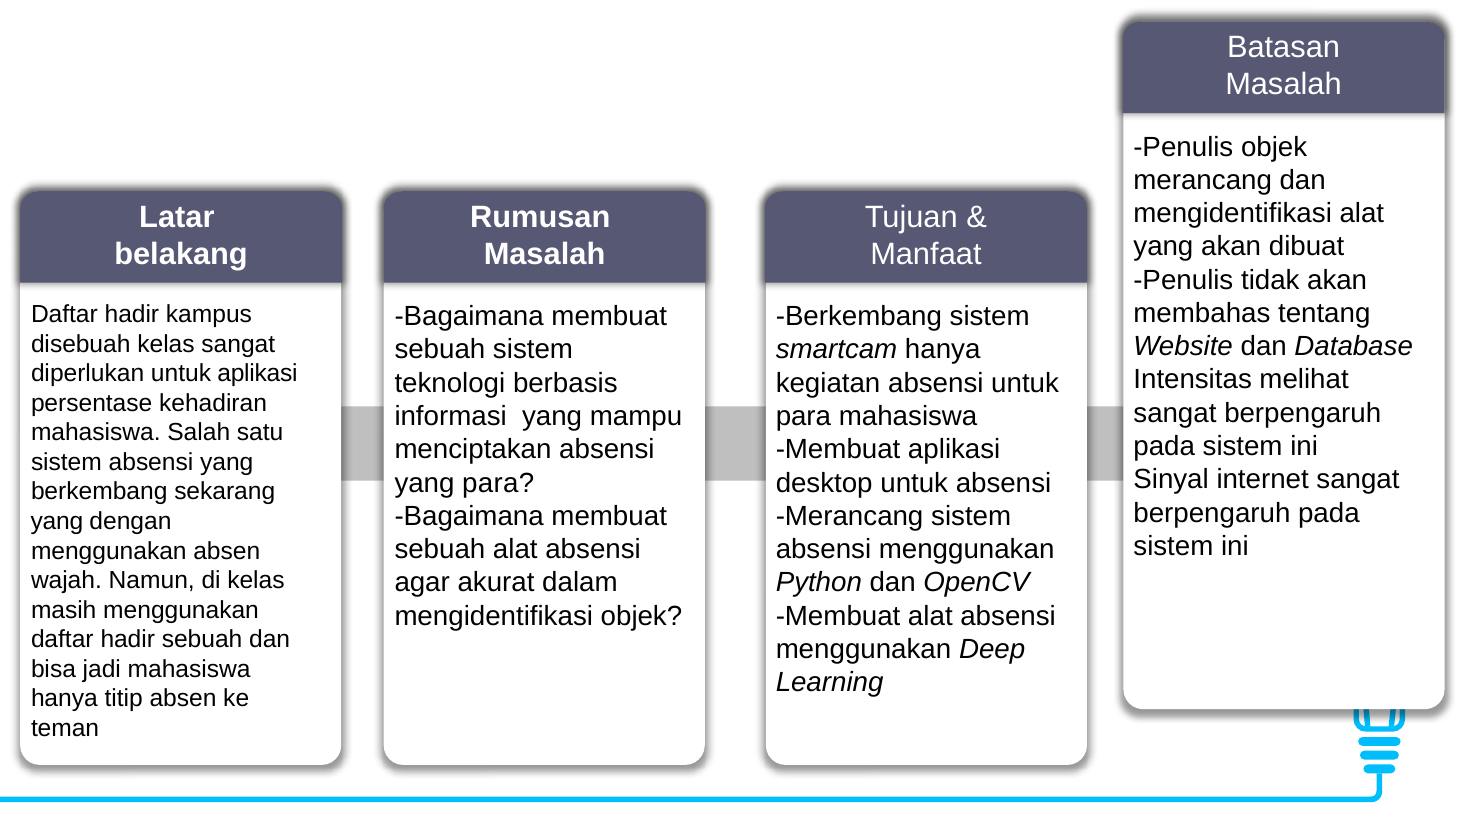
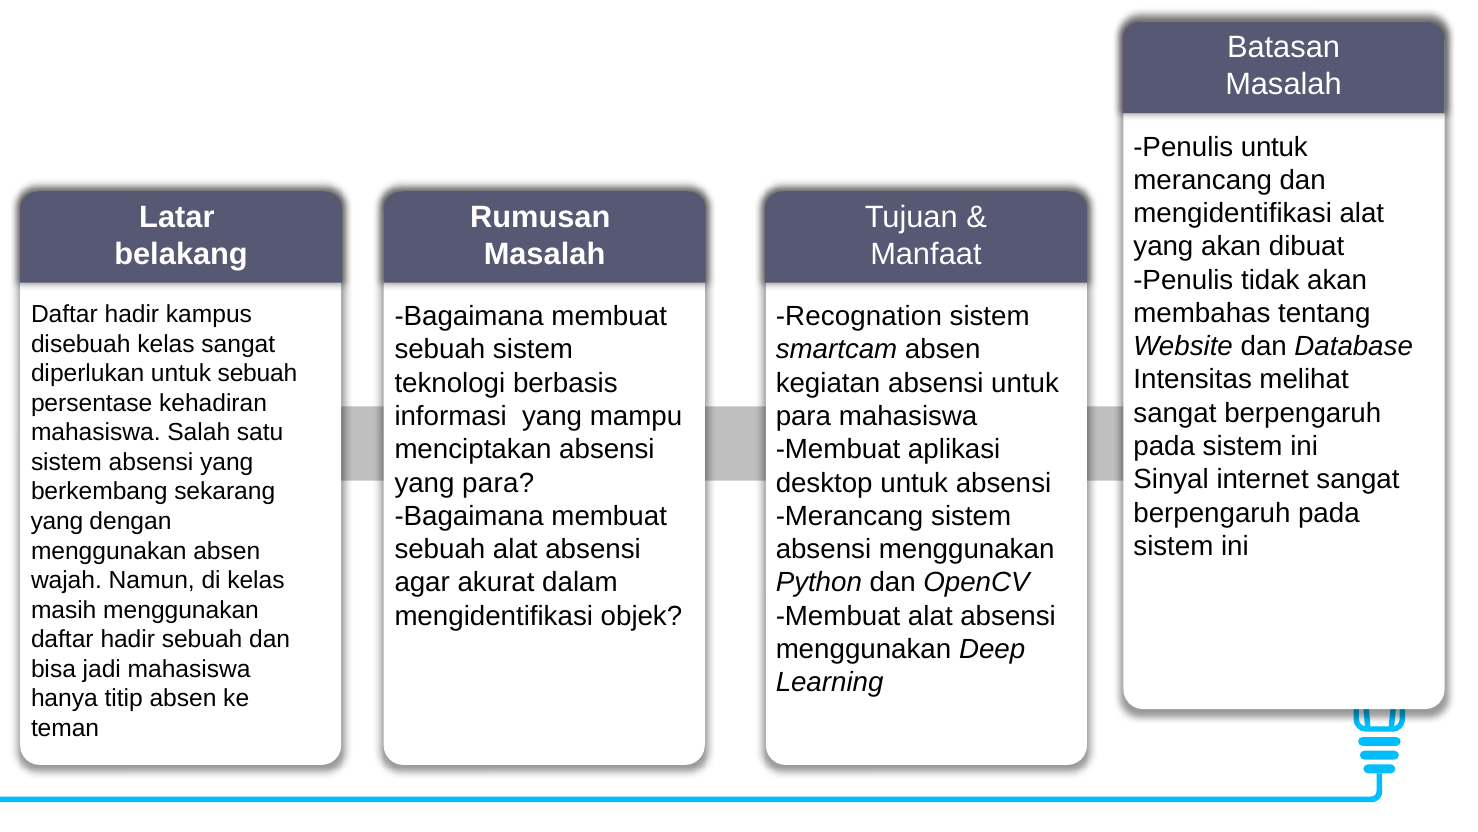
Penulis objek: objek -> untuk (1274, 147)
Berkembang: Berkembang -> Recognation (859, 316)
smartcam hanya: hanya -> absen (943, 349)
untuk aplikasi: aplikasi -> sebuah (257, 373)
